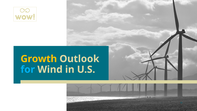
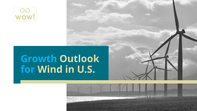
Growth colour: yellow -> light blue (39, 59)
